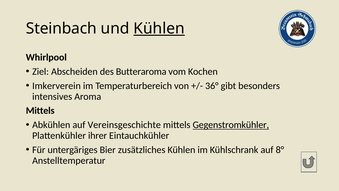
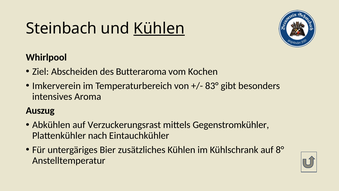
36°: 36° -> 83° (212, 86)
Mittels: Mittels -> Auszug (40, 111)
Vereinsgeschichte: Vereinsgeschichte -> Verzuckerungsrast (124, 125)
Gegenstromkühler underline: present -> none (231, 125)
ihrer: ihrer -> nach (98, 135)
